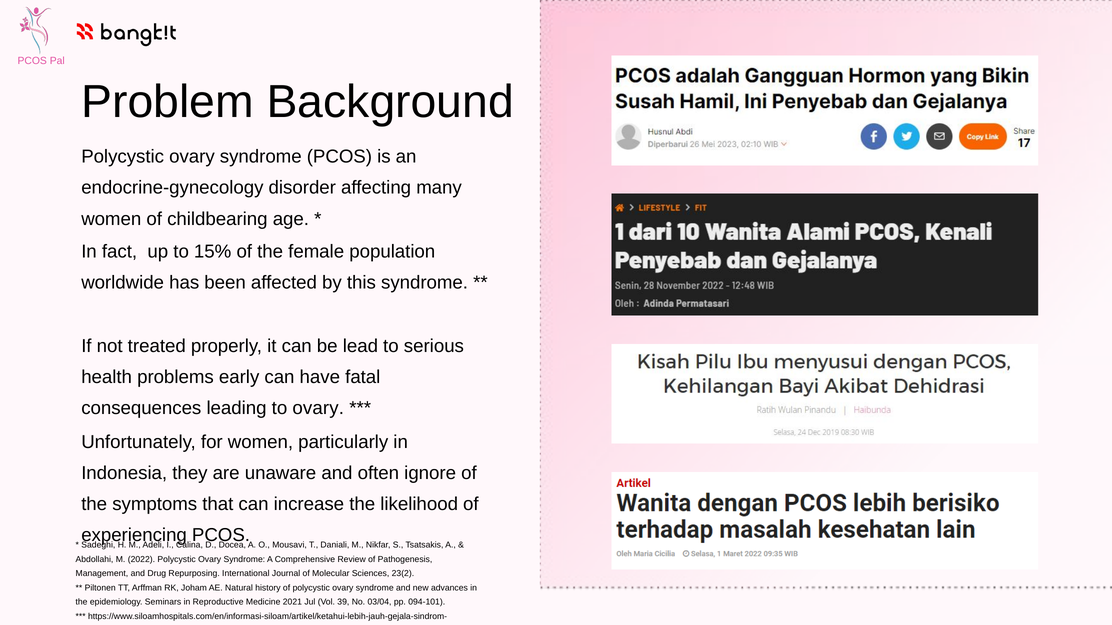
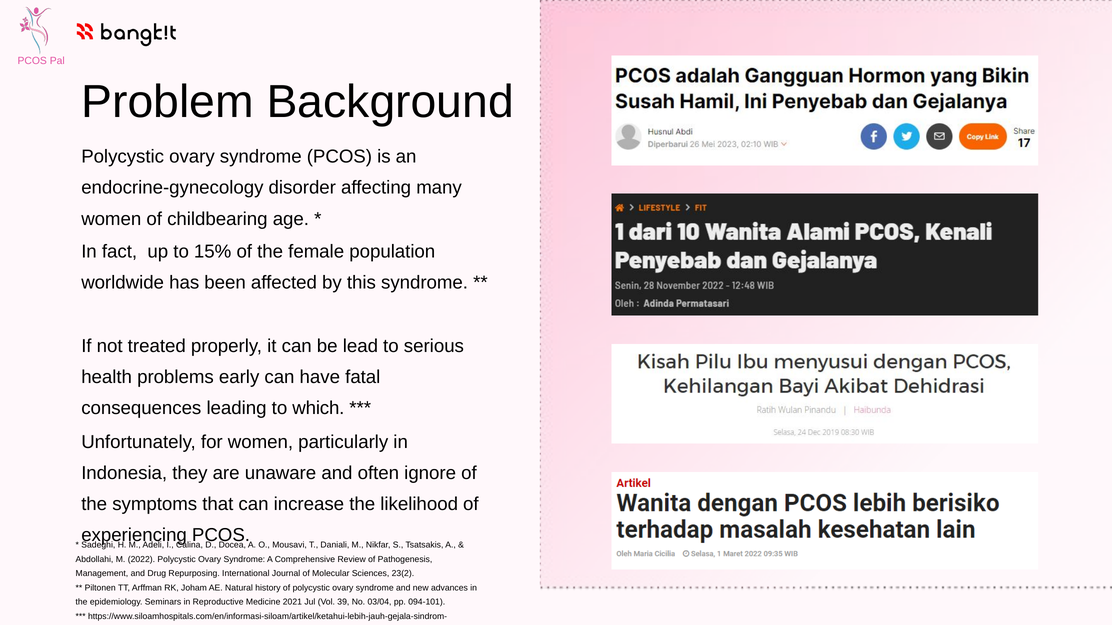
to ovary: ovary -> which (318, 408)
